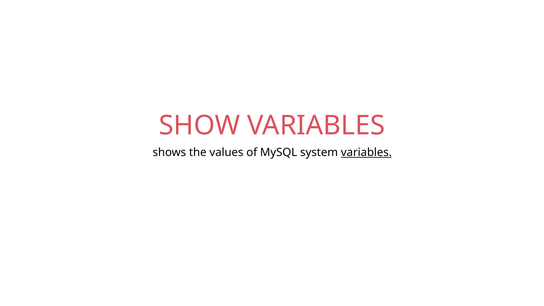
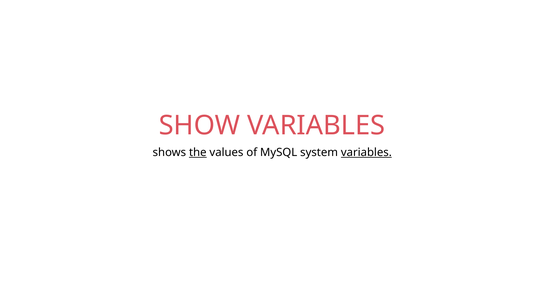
the underline: none -> present (198, 152)
